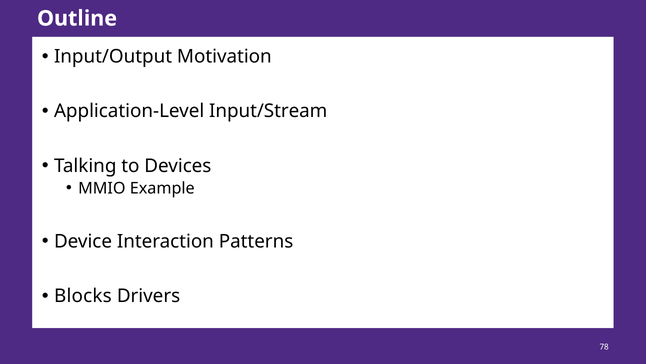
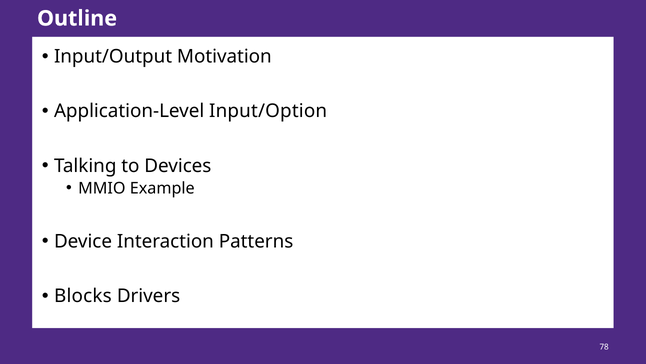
Input/Stream: Input/Stream -> Input/Option (268, 111)
